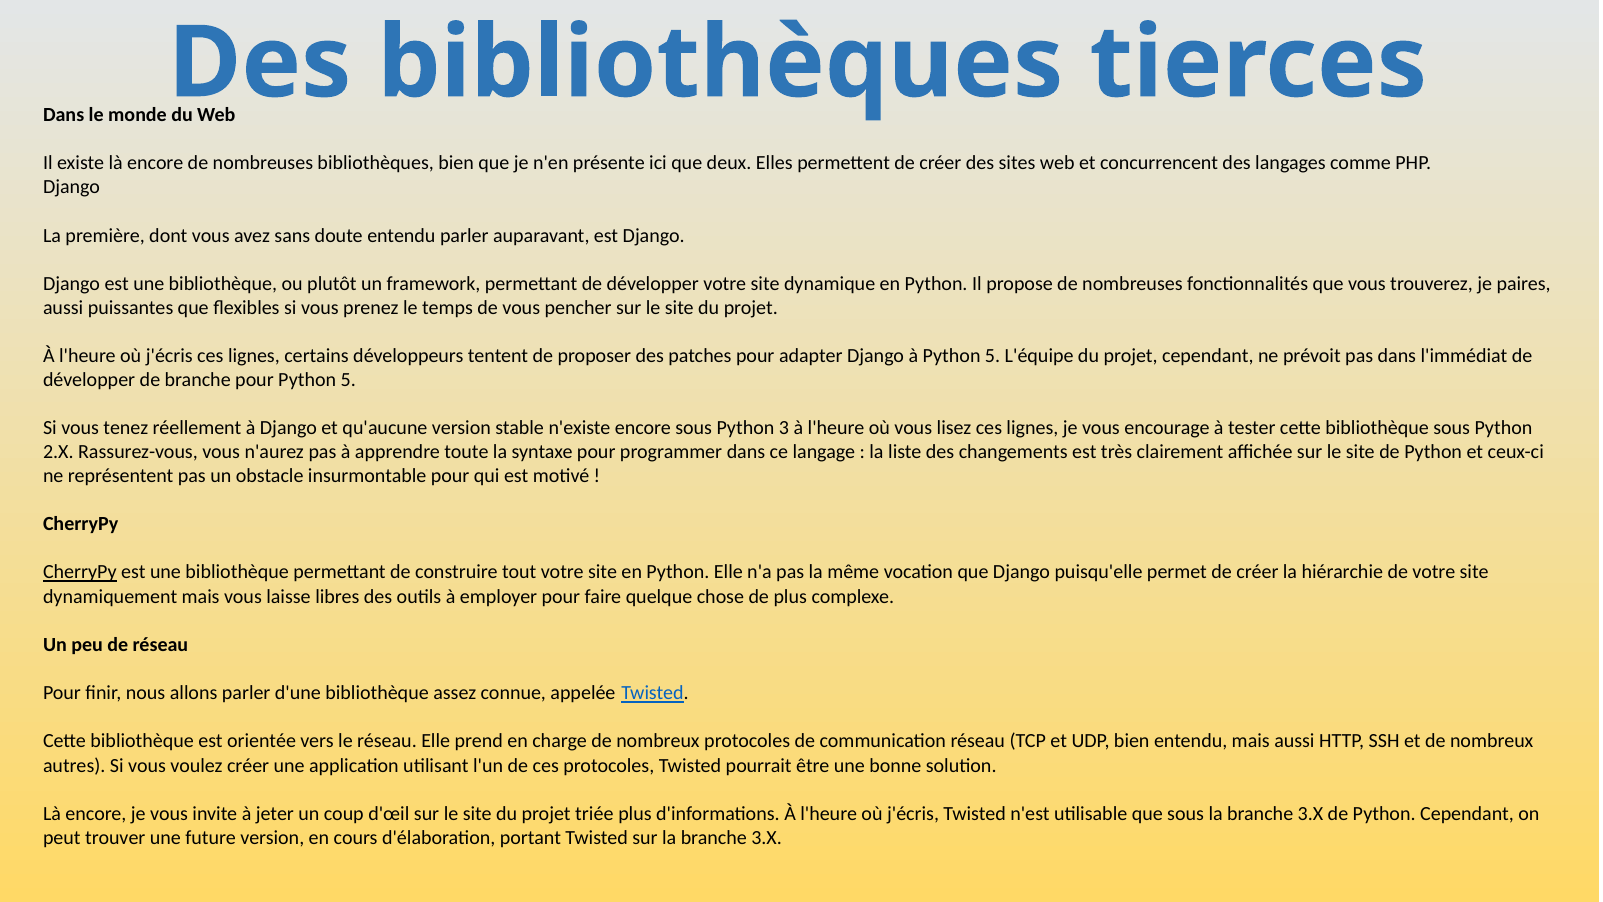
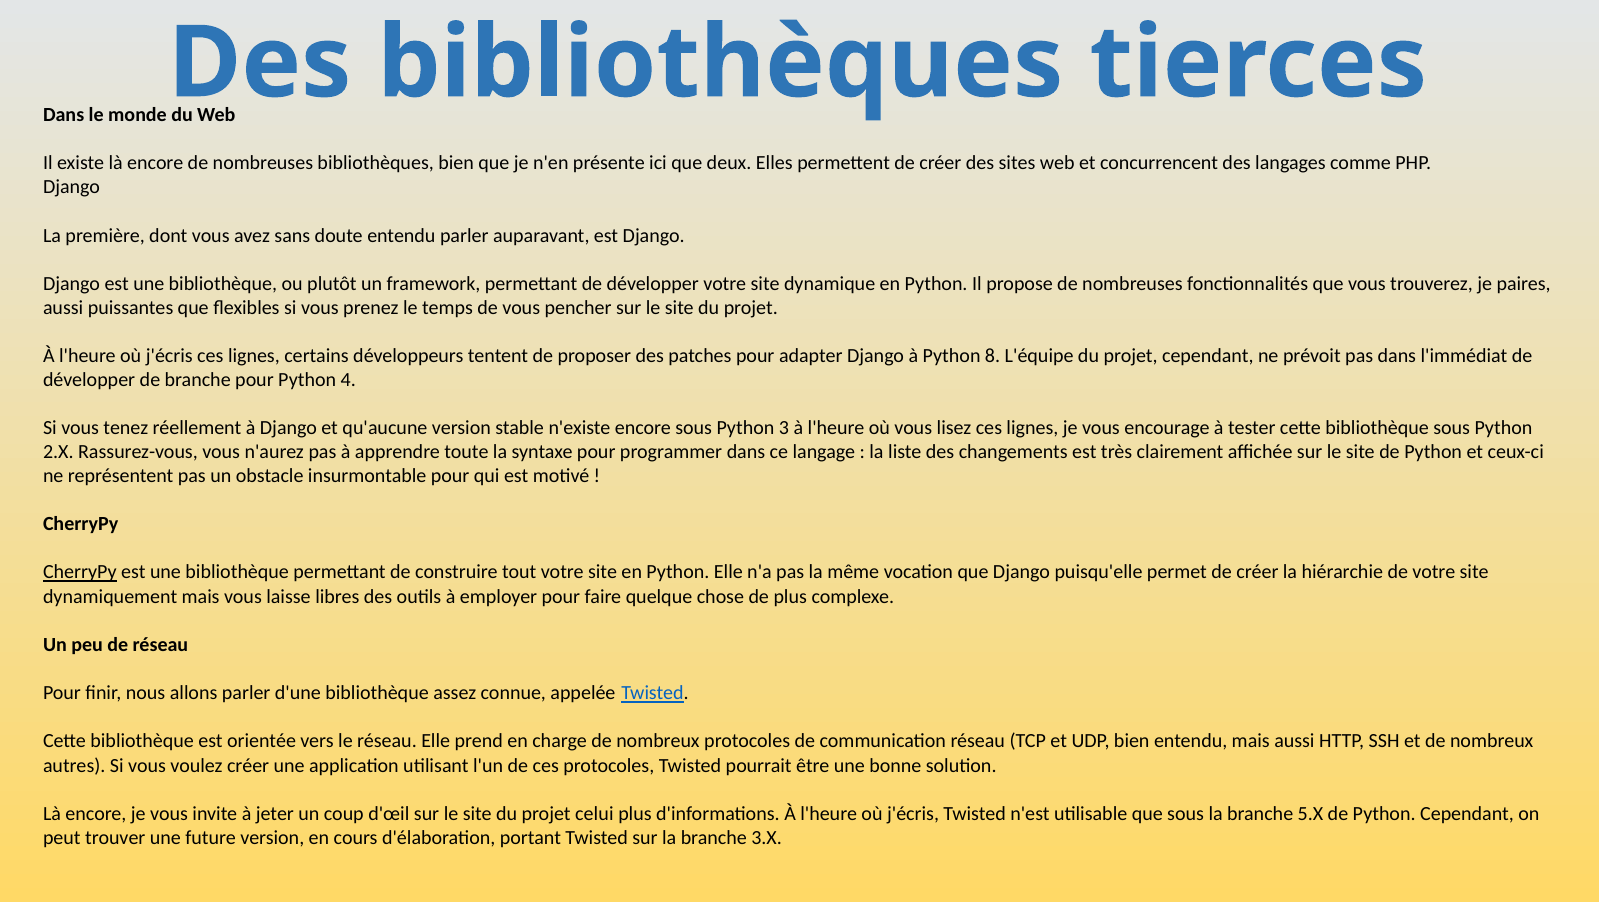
à Python 5: 5 -> 8 (993, 356)
pour Python 5: 5 -> 4 (348, 380)
triée: triée -> celui (594, 813)
sous la branche 3.X: 3.X -> 5.X (1310, 813)
